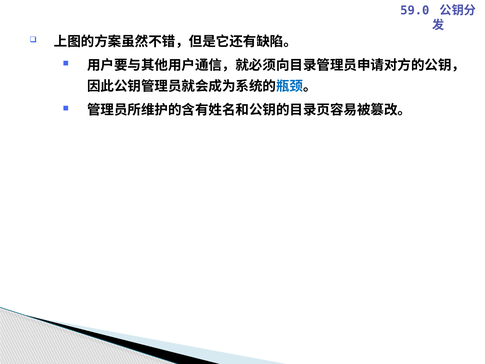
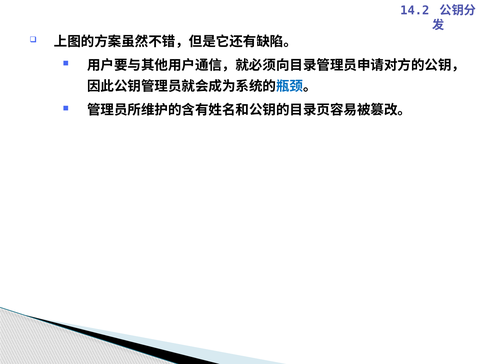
59.0: 59.0 -> 14.2 (415, 10)
